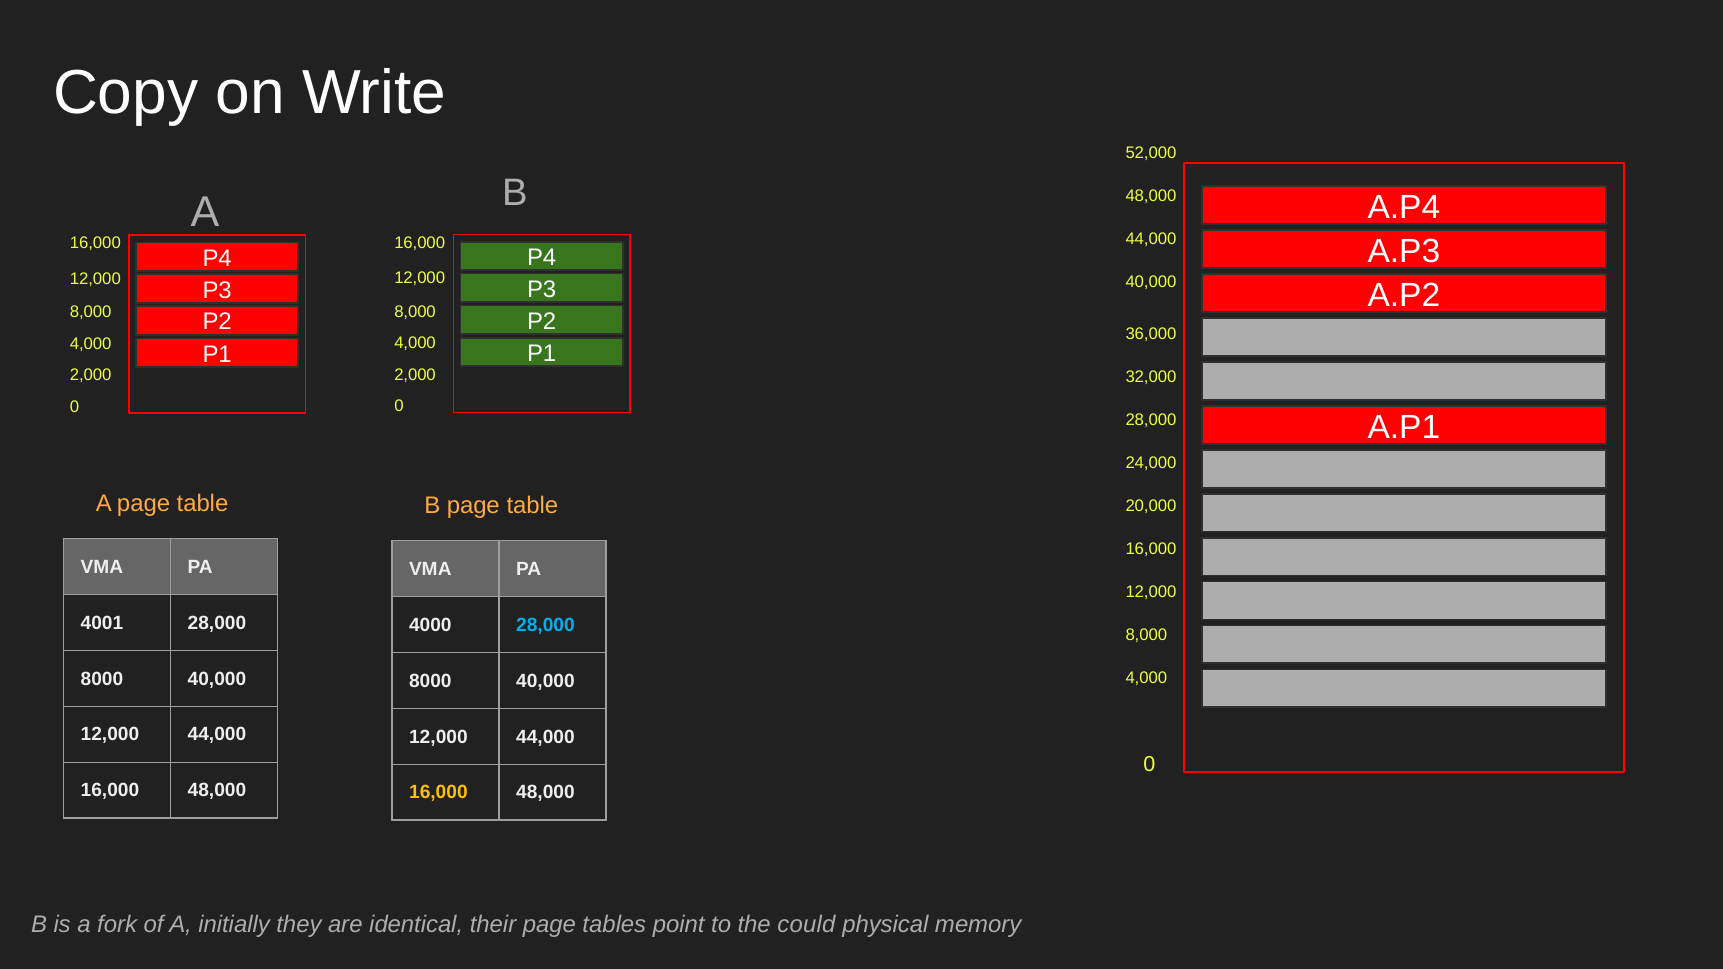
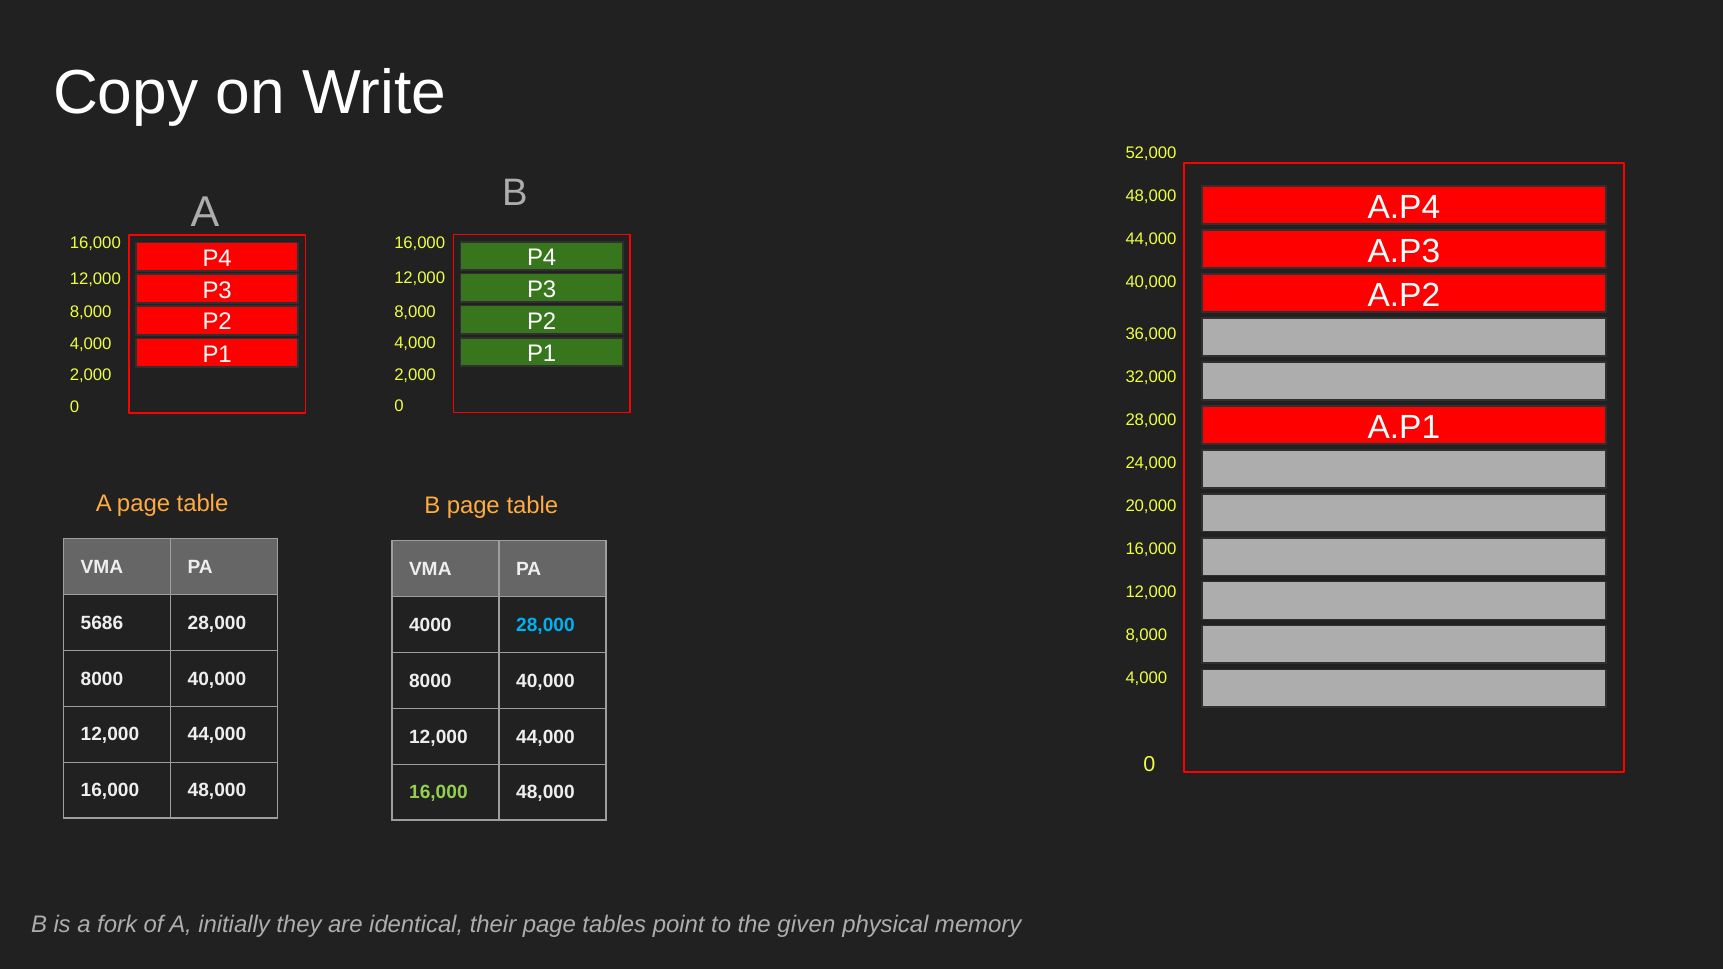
4001: 4001 -> 5686 (102, 623)
16,000 colour: yellow -> light green (438, 793)
could: could -> given (806, 924)
